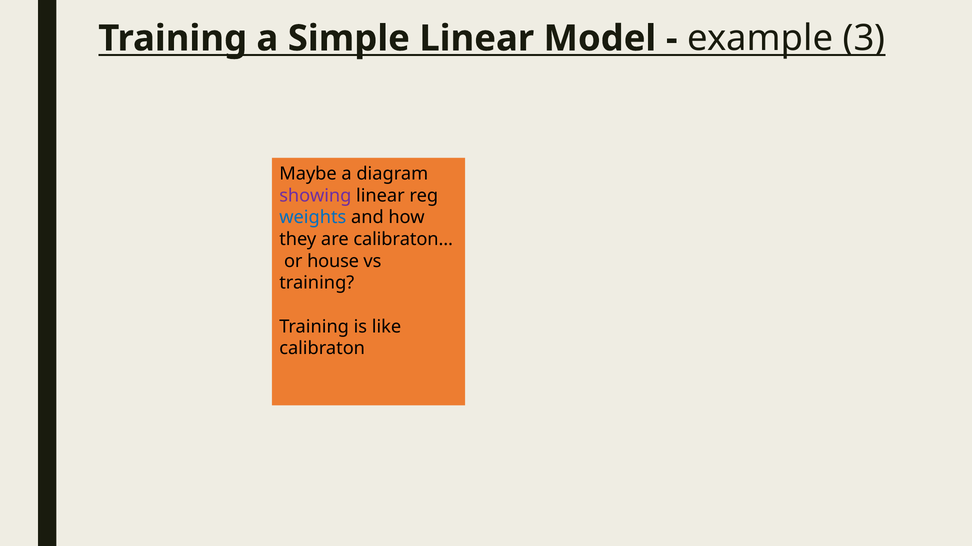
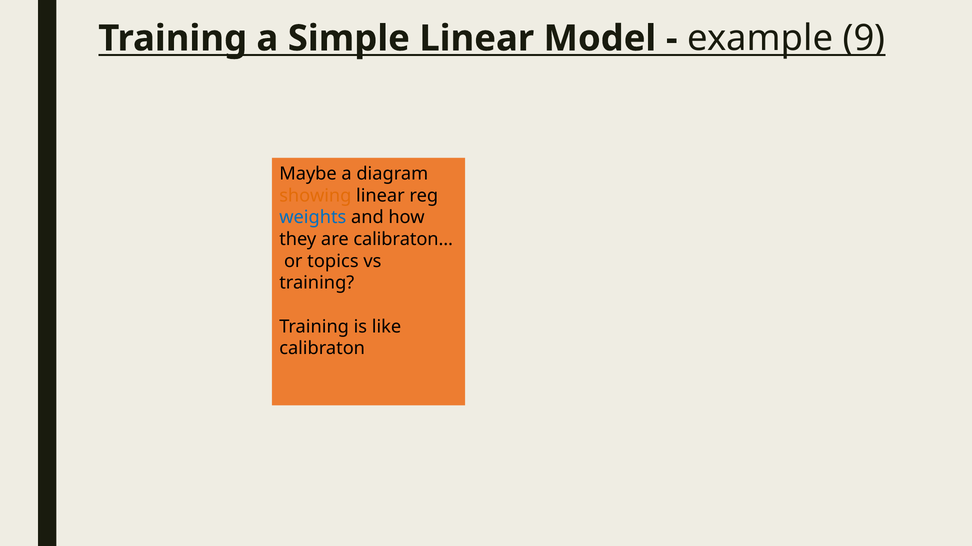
3: 3 -> 9 (864, 38)
showing colour: purple -> orange (315, 196)
house: house -> topics (333, 261)
